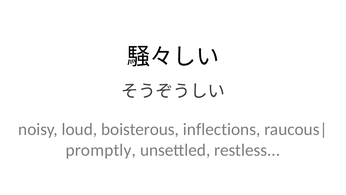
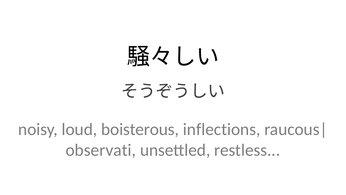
promptly: promptly -> observati (101, 150)
